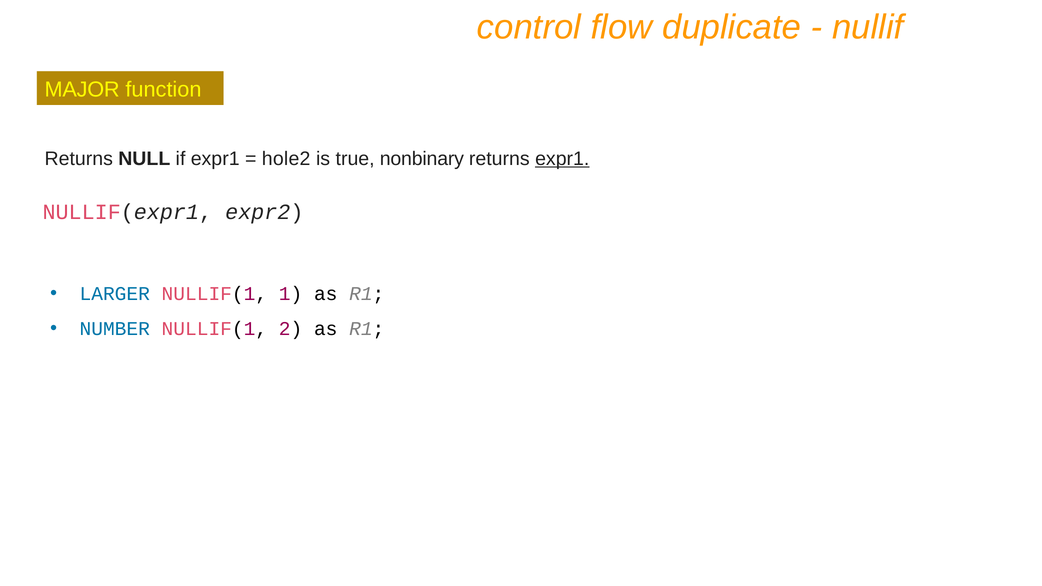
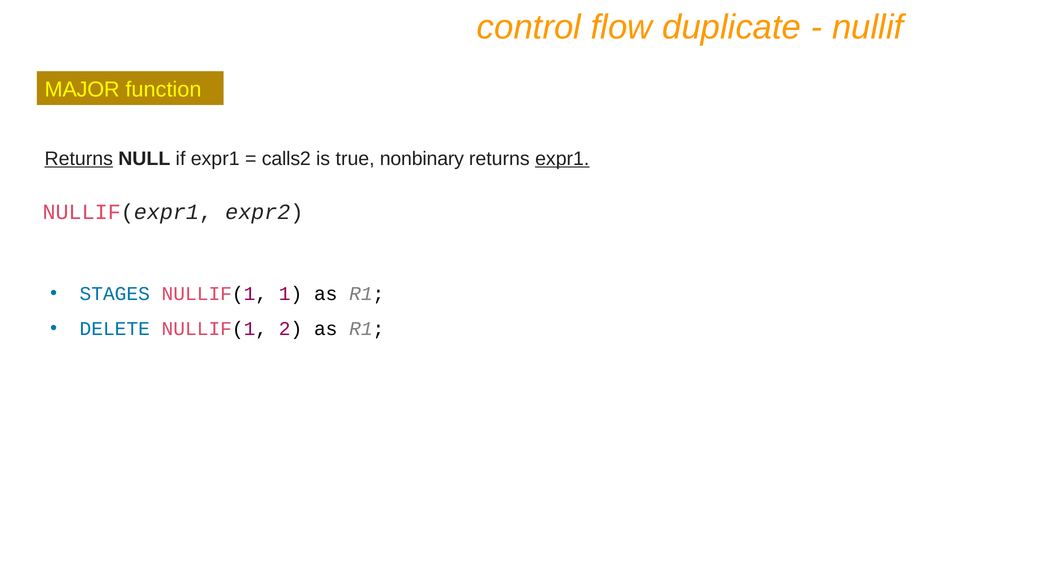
Returns underline: none -> present (79, 159)
hole2: hole2 -> calls2 (286, 159)
LARGER: LARGER -> STAGES (115, 294)
NUMBER: NUMBER -> DELETE (115, 329)
